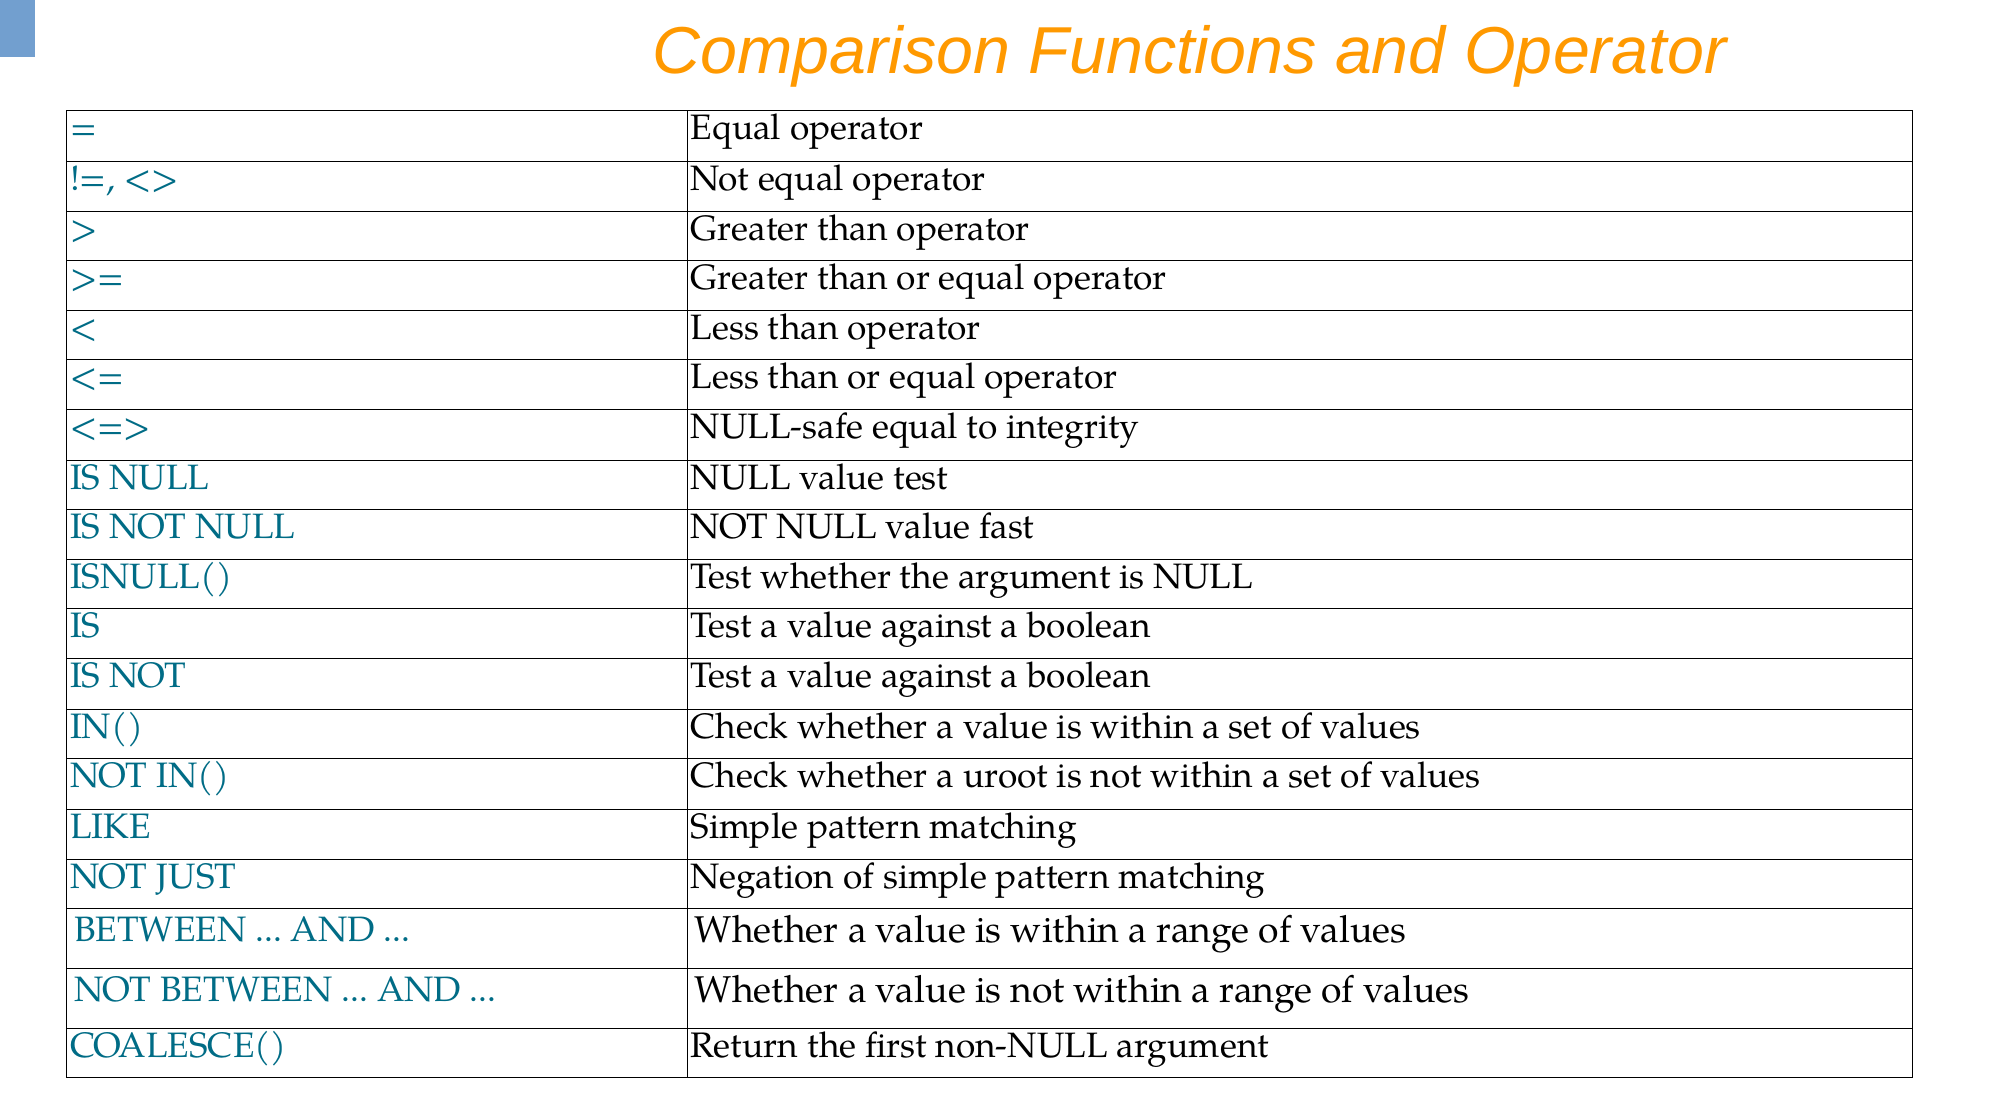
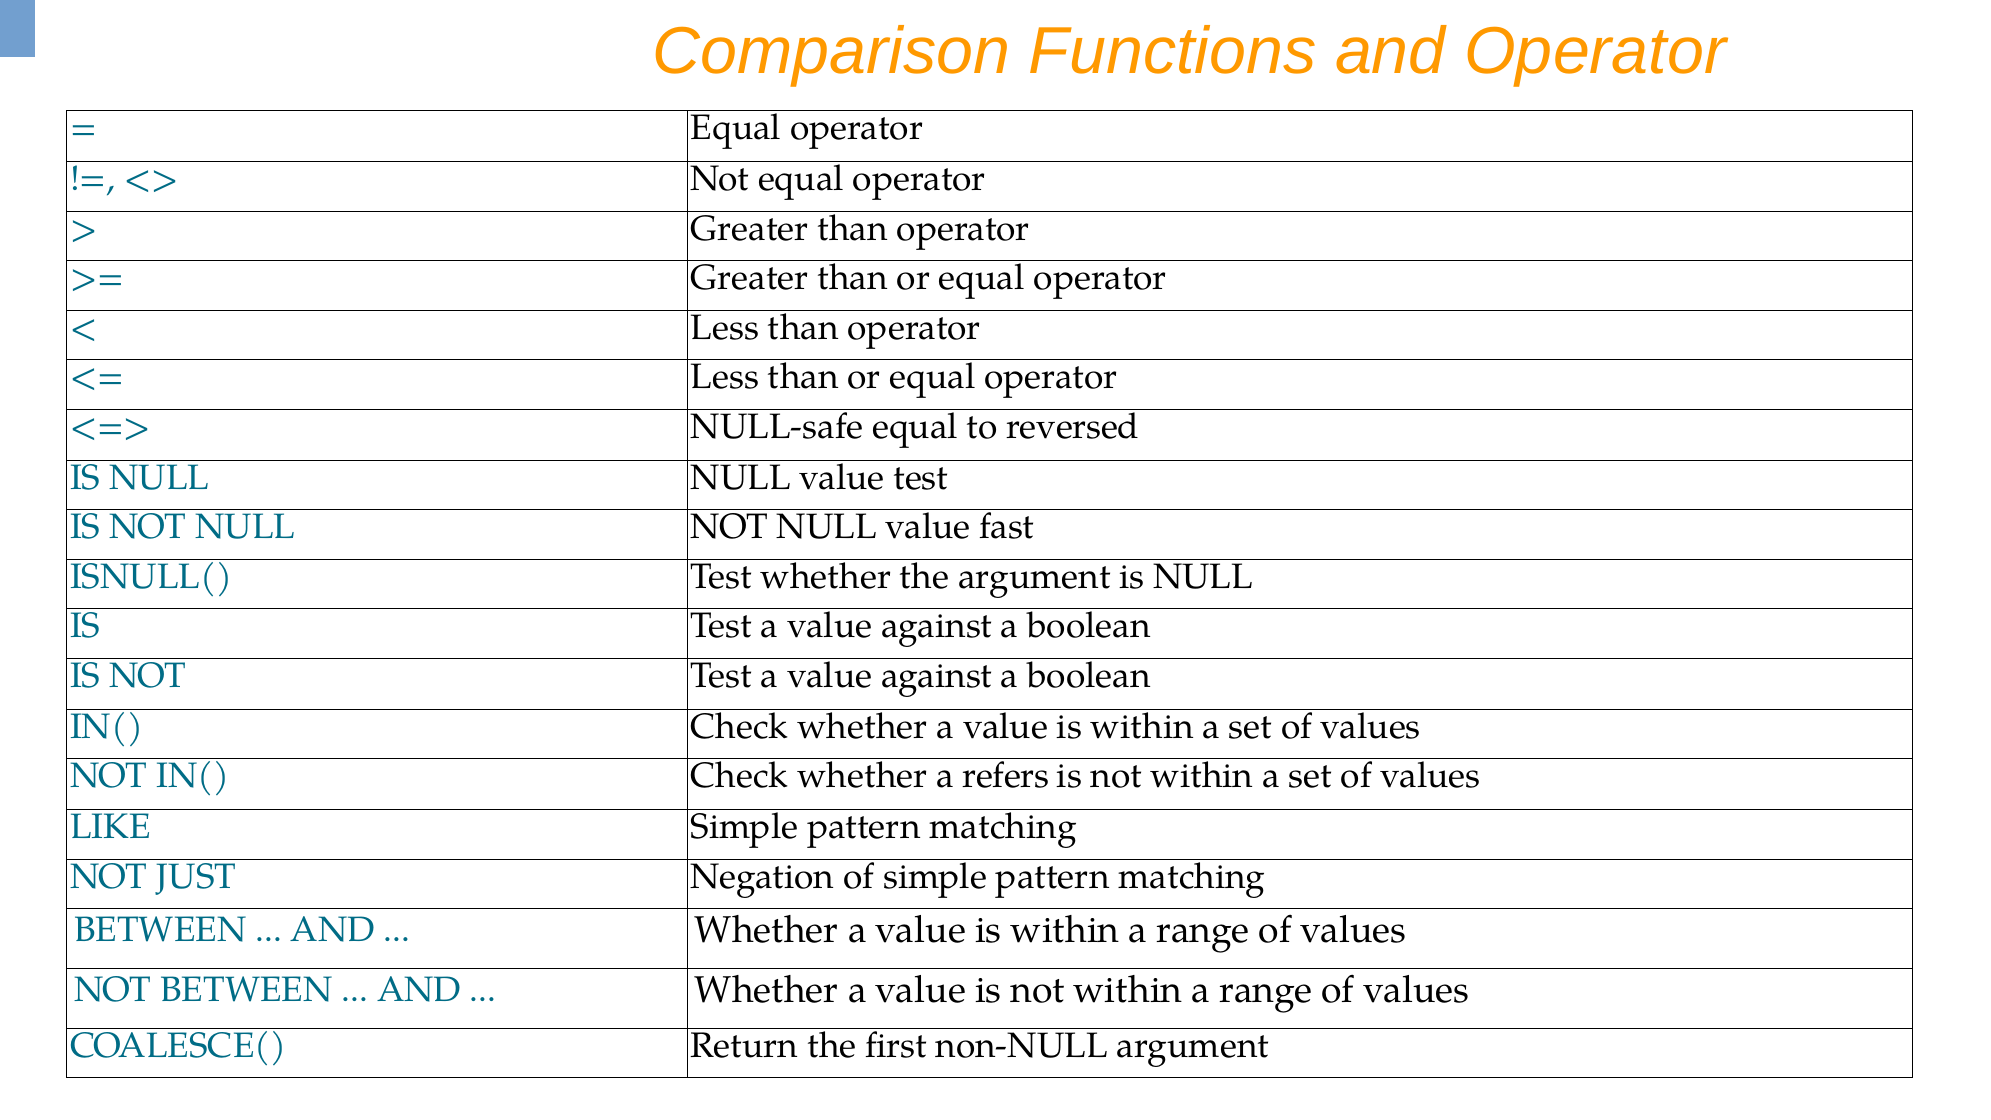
integrity: integrity -> reversed (1073, 427)
uroot: uroot -> refers (1006, 776)
